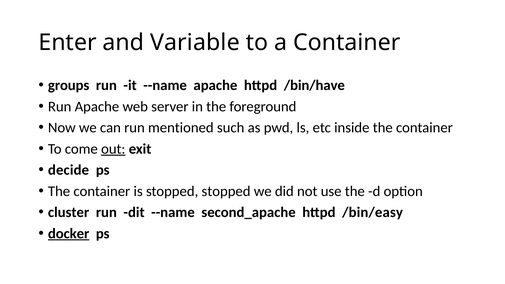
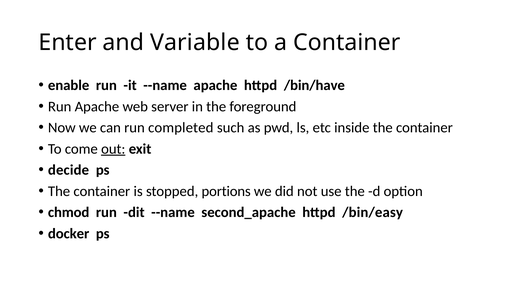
groups: groups -> enable (69, 85)
mentioned: mentioned -> completed (181, 128)
stopped stopped: stopped -> portions (226, 191)
cluster: cluster -> chmod (69, 212)
docker underline: present -> none (69, 234)
